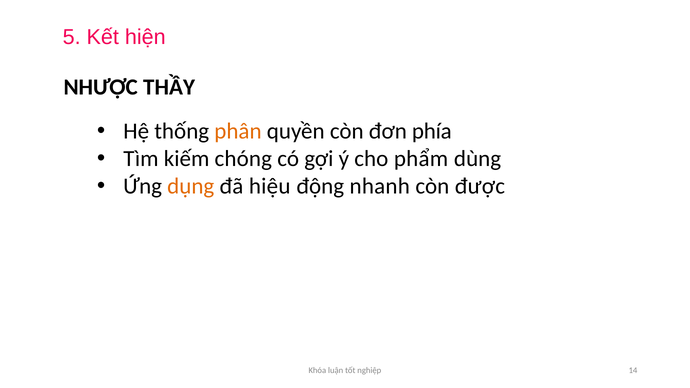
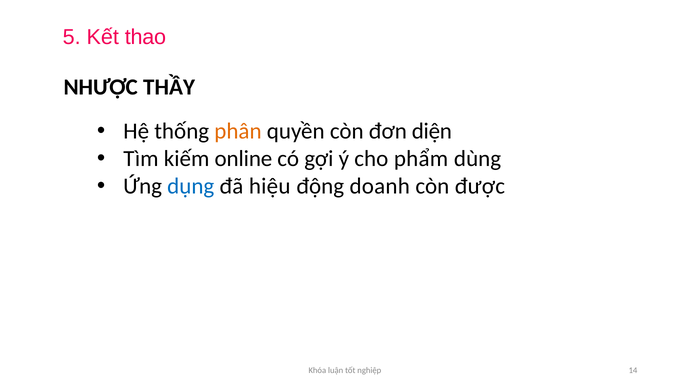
hiện: hiện -> thao (145, 37)
phía: phía -> diện (432, 131)
chóng: chóng -> online (243, 159)
dụng colour: orange -> blue (191, 186)
nhanh: nhanh -> doanh (380, 186)
